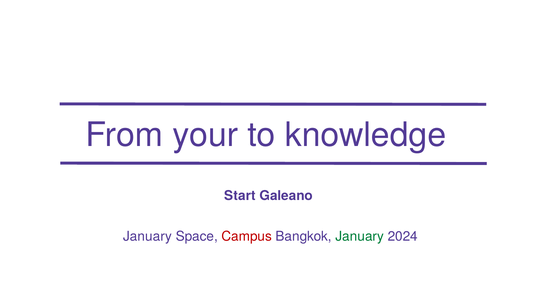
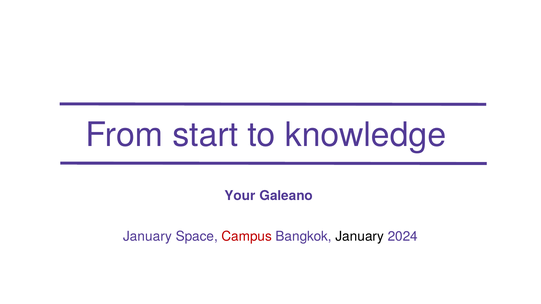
your: your -> start (205, 135)
Start: Start -> Your (240, 196)
January colour: green -> black (360, 236)
